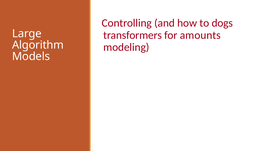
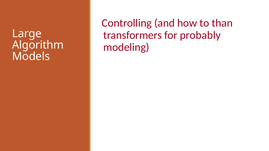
dogs: dogs -> than (222, 23)
amounts: amounts -> probably (200, 35)
